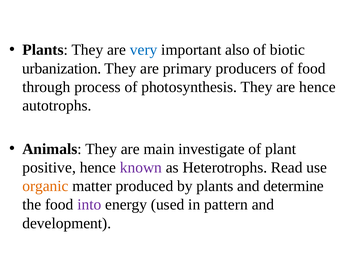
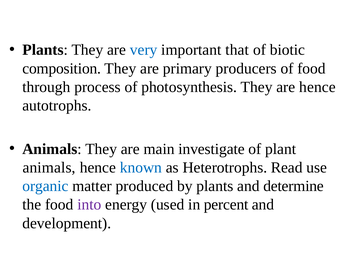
also: also -> that (237, 50)
urbanization: urbanization -> composition (62, 68)
positive: positive -> animals (49, 167)
known colour: purple -> blue (141, 167)
organic colour: orange -> blue (45, 186)
pattern: pattern -> percent (226, 205)
